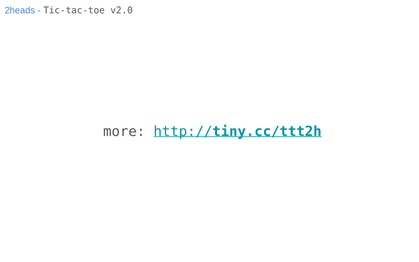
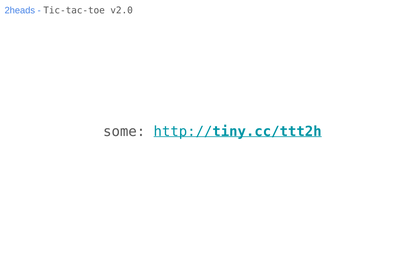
more: more -> some (124, 131)
